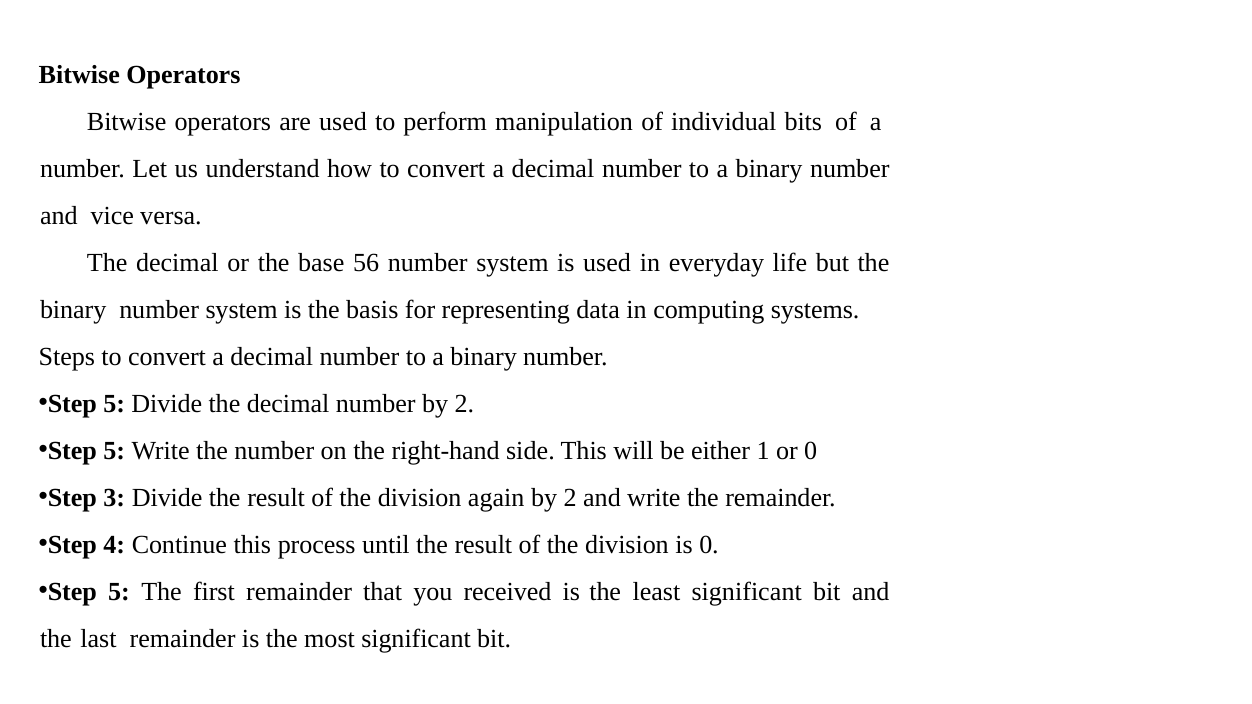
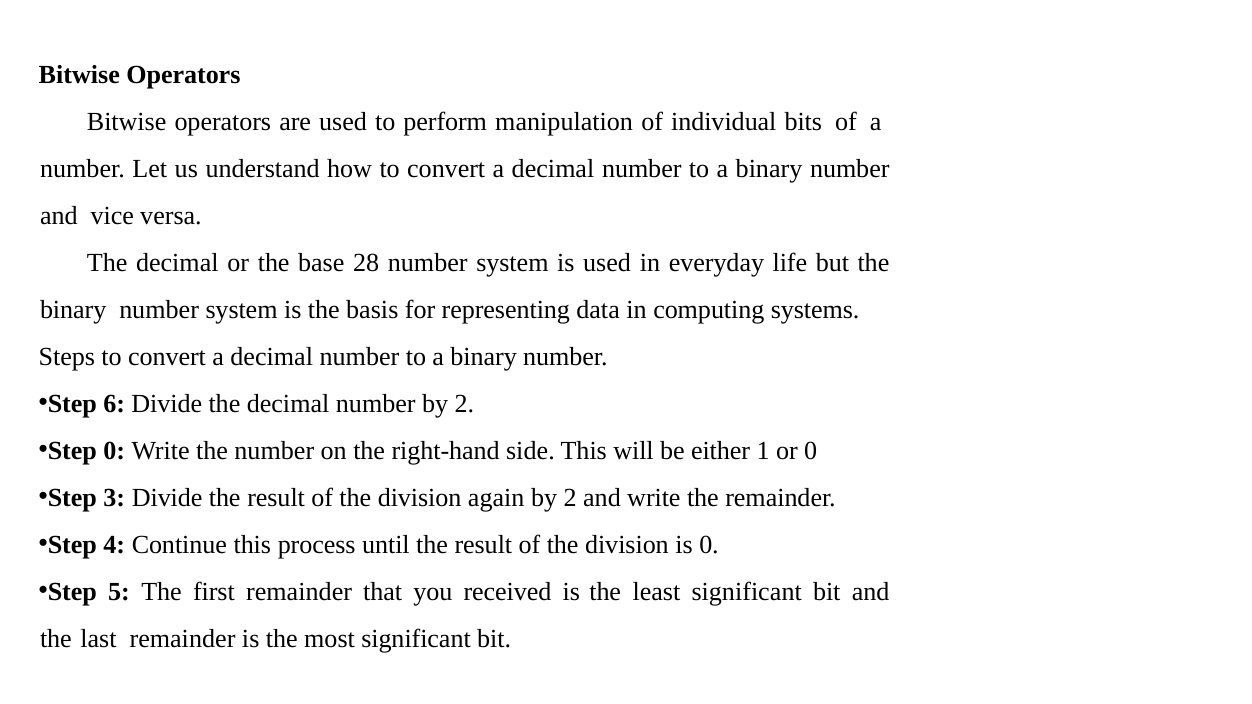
56: 56 -> 28 (366, 263)
5: 5 -> 6 (114, 404)
5: 5 -> 0 (114, 451)
